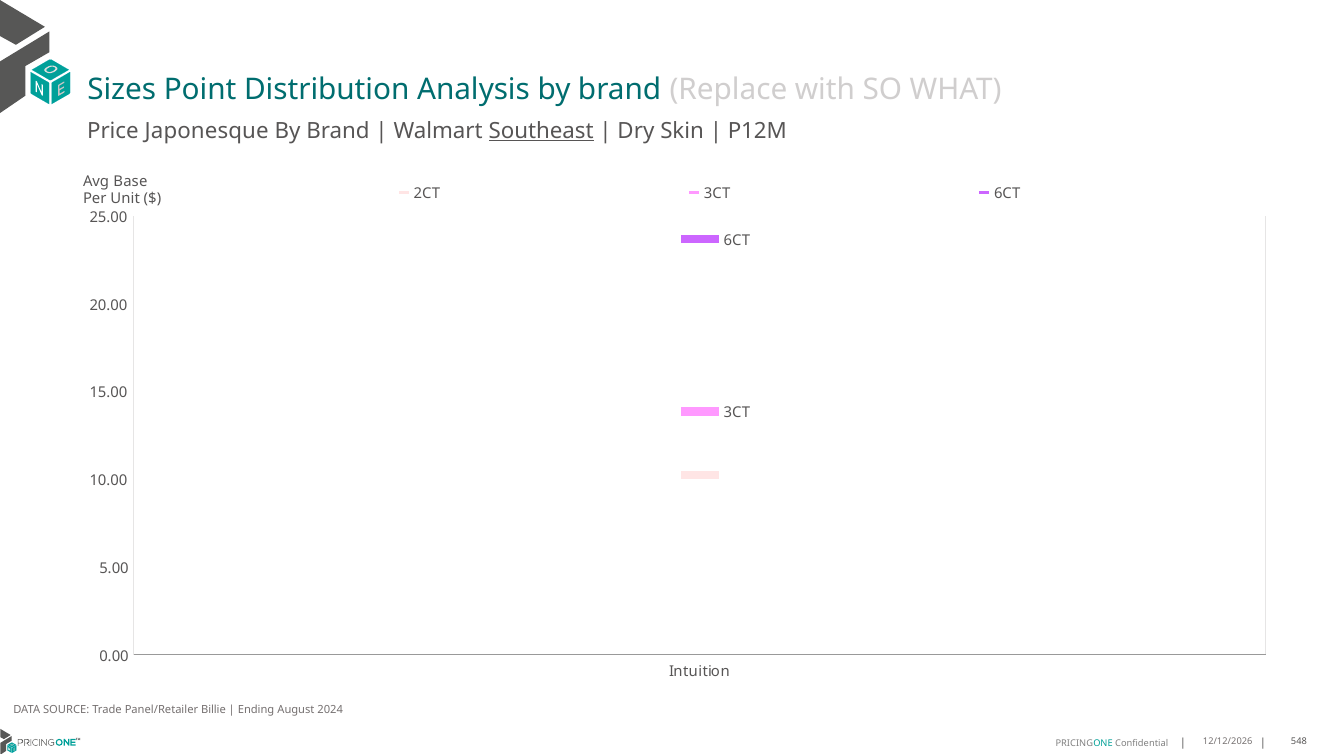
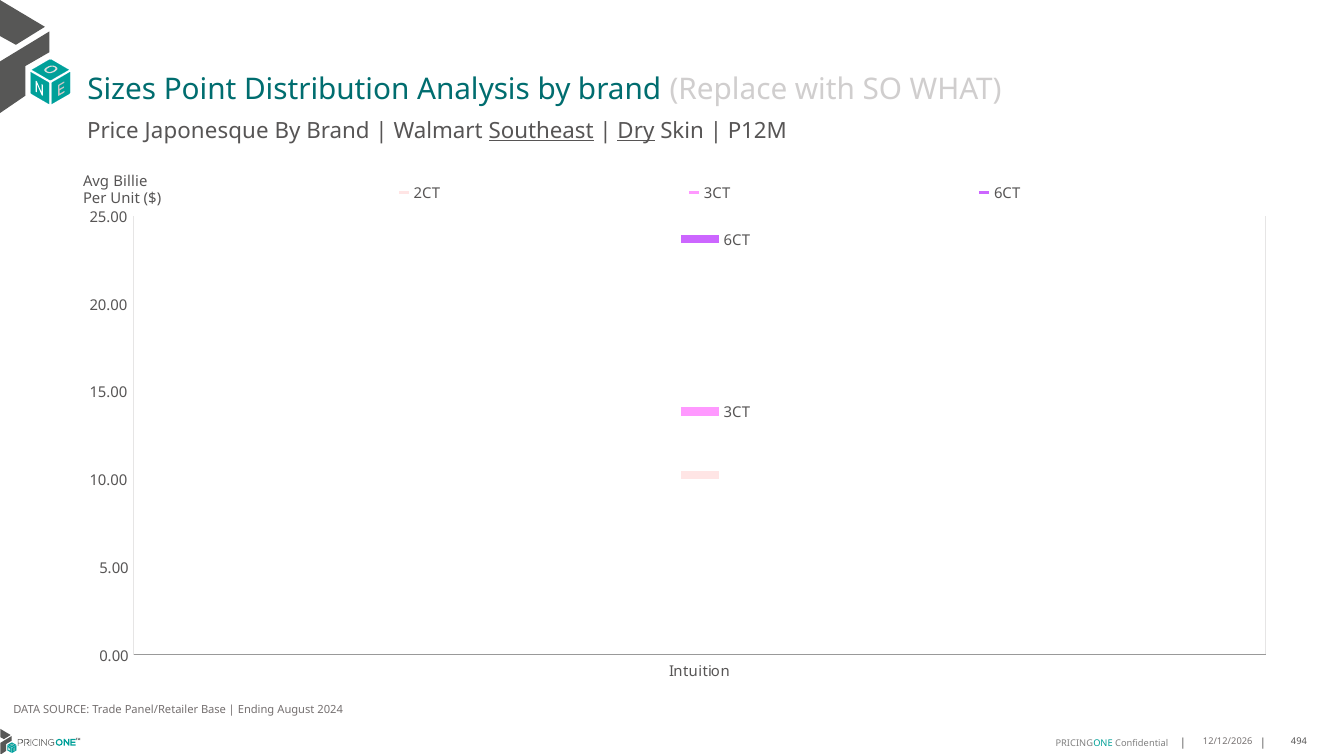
Dry underline: none -> present (636, 131)
Base: Base -> Billie (130, 181)
Billie: Billie -> Base (214, 710)
548: 548 -> 494 (1299, 741)
